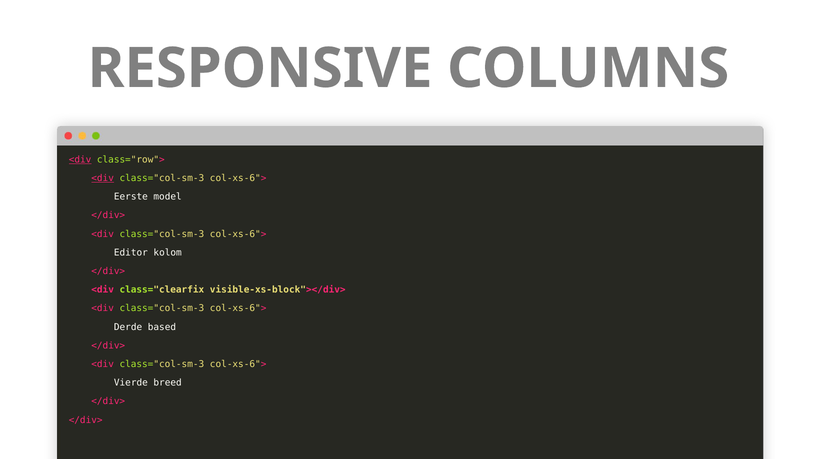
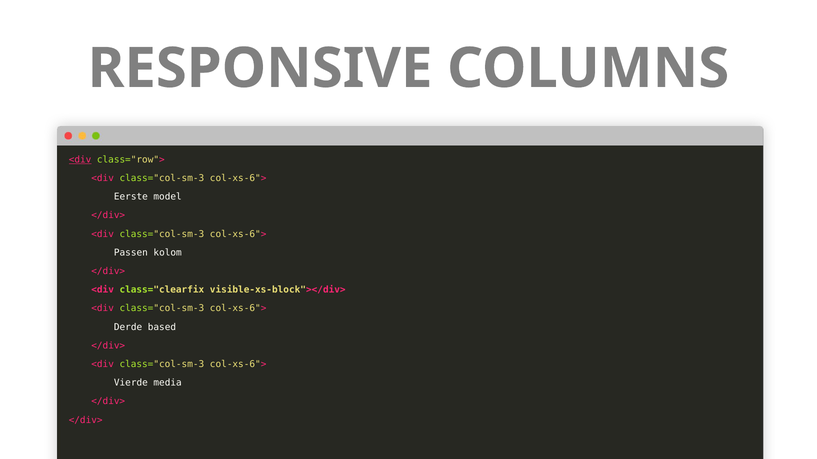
<div underline: present -> none (103, 178)
Editor: Editor -> Passen (131, 253)
breed: breed -> media (168, 383)
